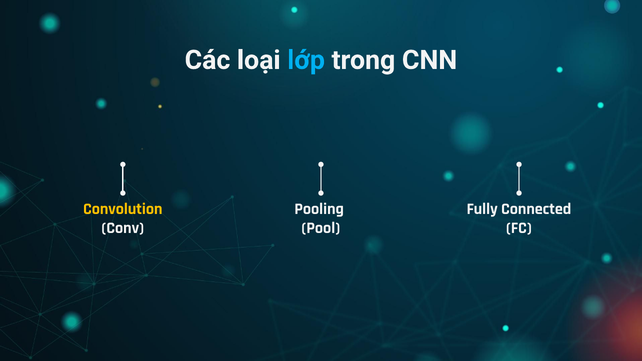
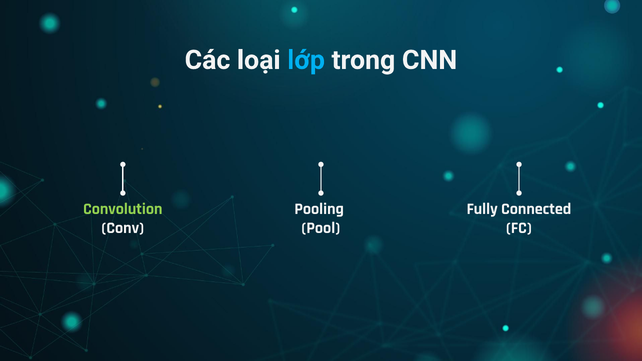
Convolution colour: yellow -> light green (123, 209)
